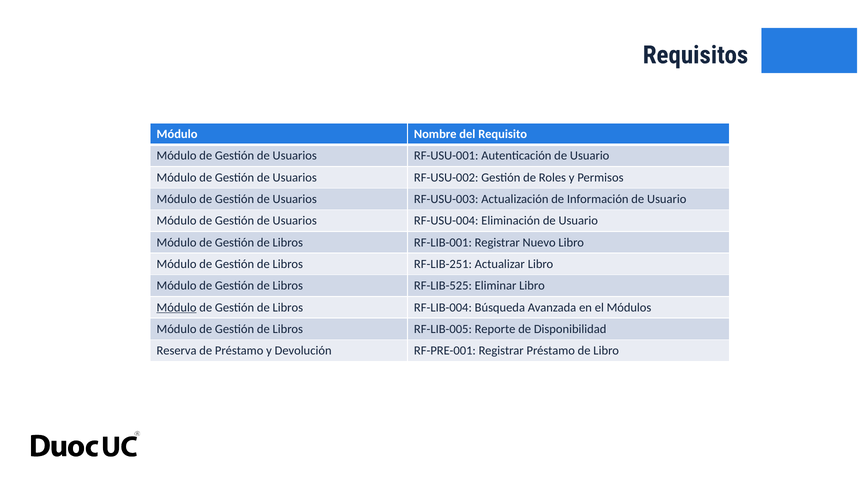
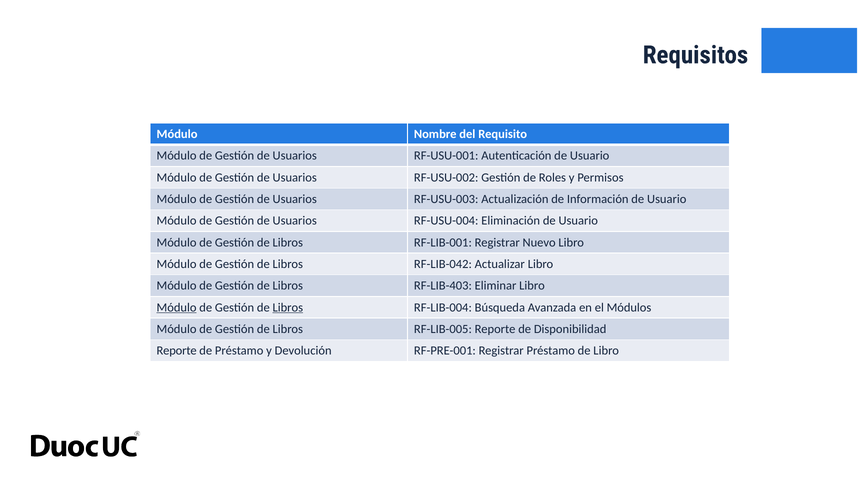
RF-LIB-251: RF-LIB-251 -> RF-LIB-042 (443, 264)
RF-LIB-525: RF-LIB-525 -> RF-LIB-403 (443, 286)
Libros underline: none -> present (288, 308)
Reserva: Reserva -> Reporte (177, 351)
